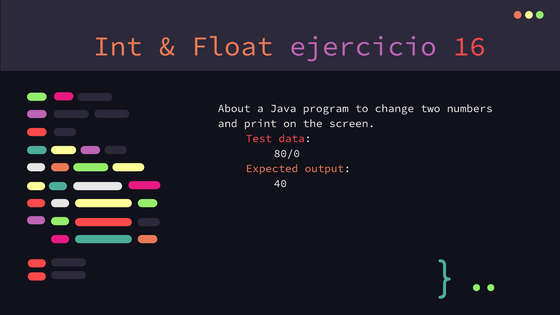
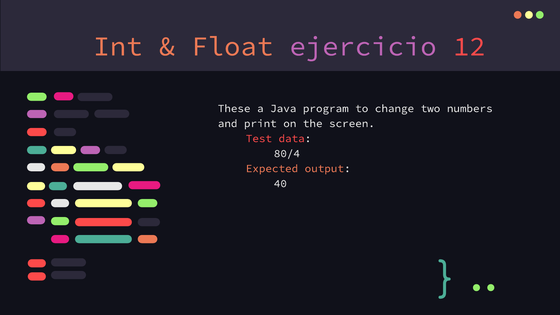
16: 16 -> 12 (469, 46)
About: About -> These (234, 108)
80/0: 80/0 -> 80/4 (287, 154)
